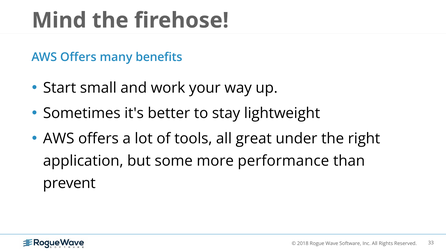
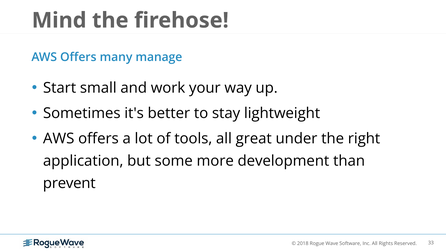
benefits: benefits -> manage (159, 57)
performance: performance -> development (283, 161)
